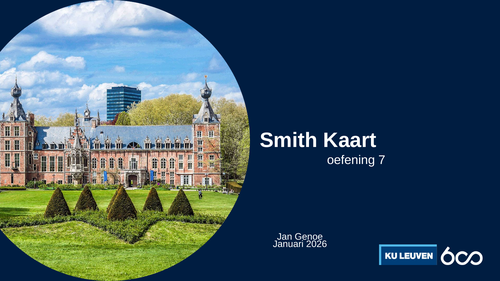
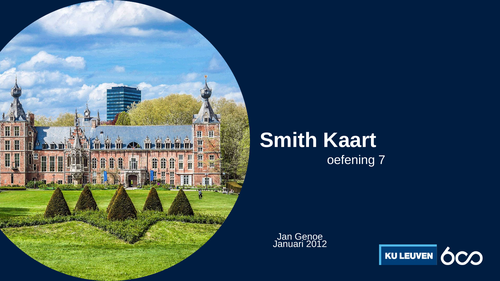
2026: 2026 -> 2012 (317, 244)
